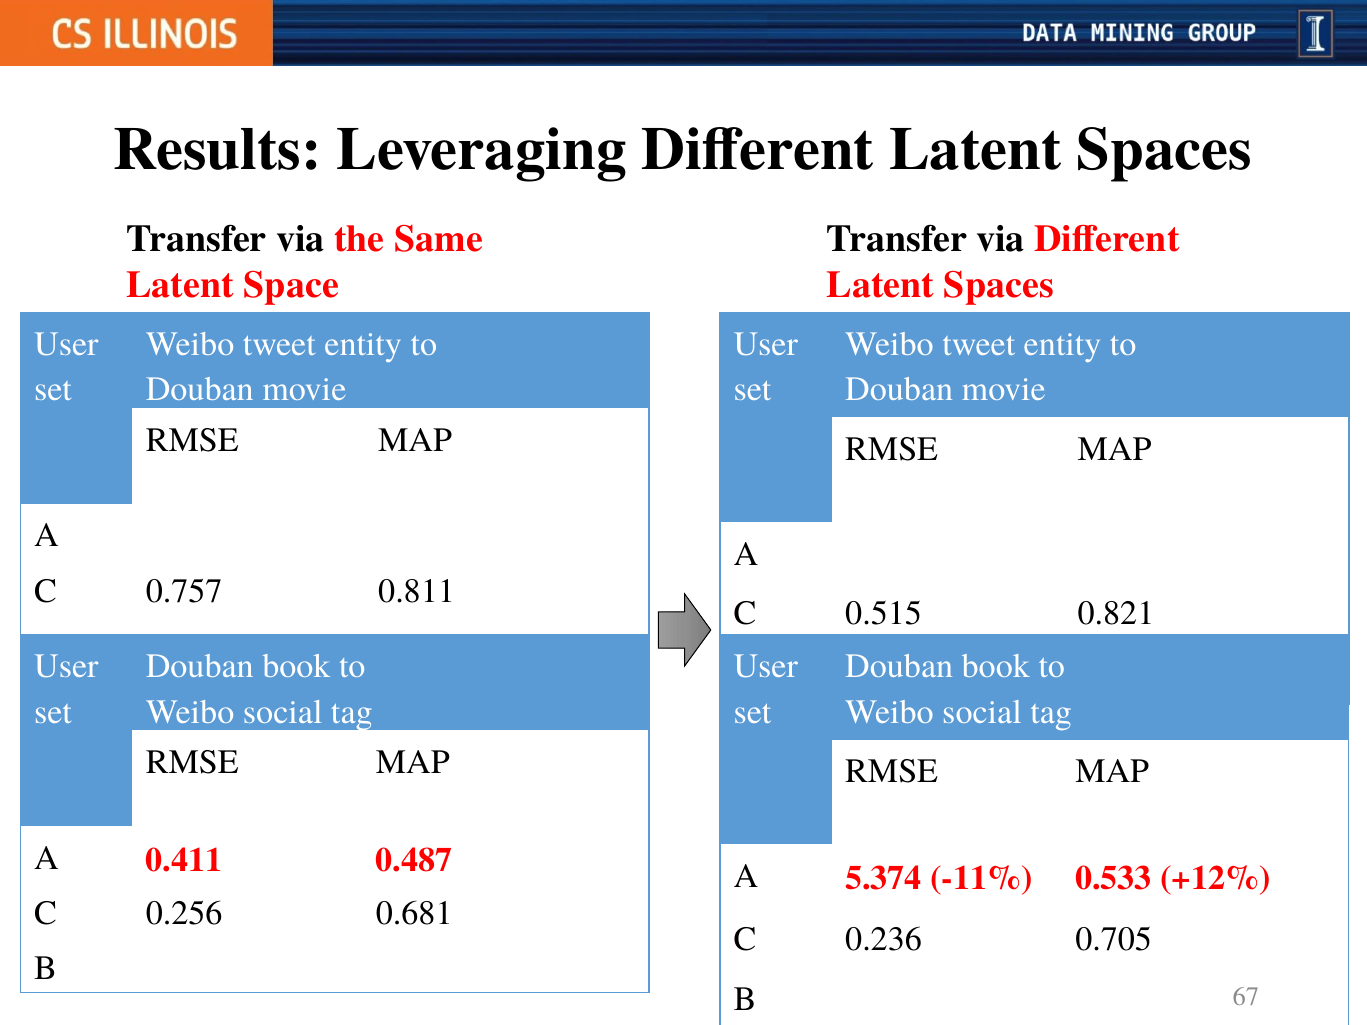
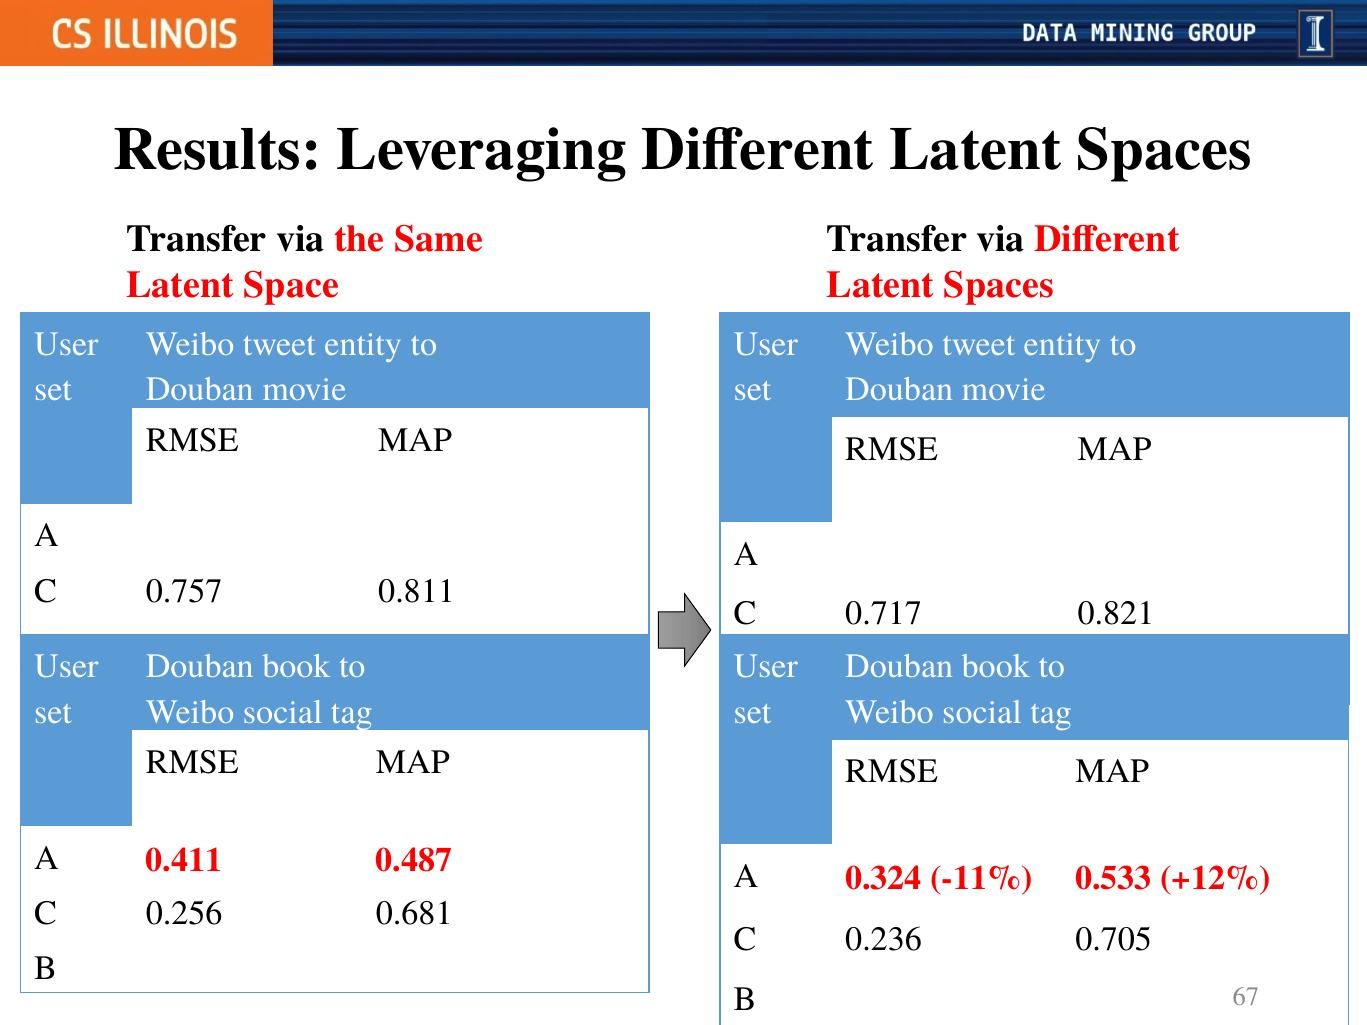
0.515: 0.515 -> 0.717 (884, 613)
5.374: 5.374 -> 0.324 (884, 879)
